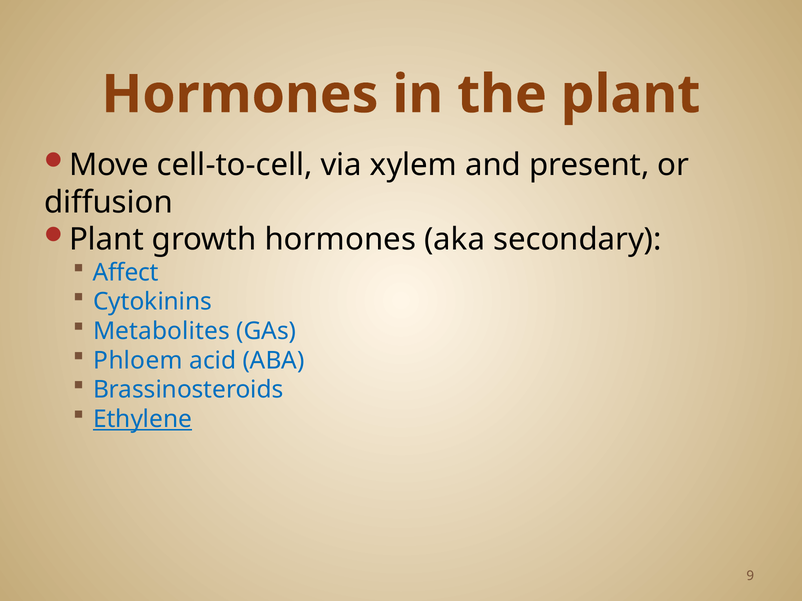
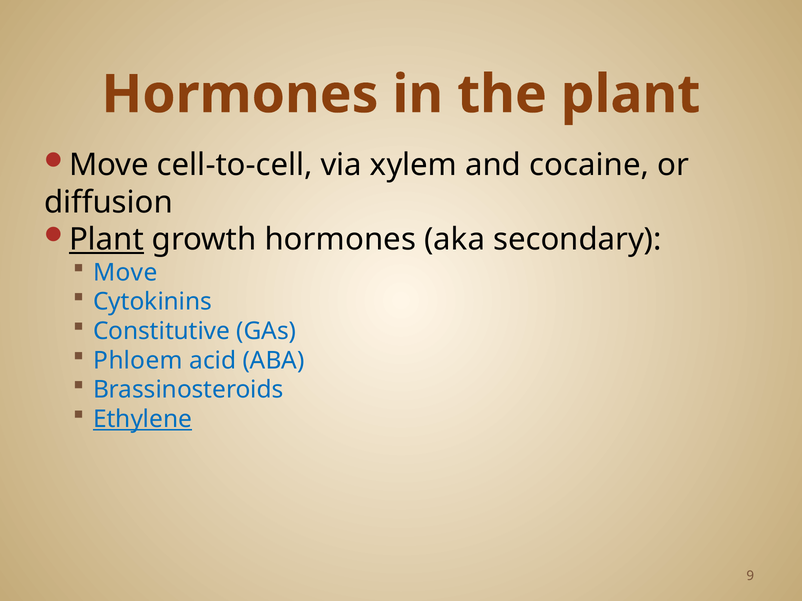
present: present -> cocaine (589, 165)
Plant underline: none -> present (106, 240)
Affect: Affect -> Move (125, 273)
Metabolites: Metabolites -> Constitutive (162, 331)
